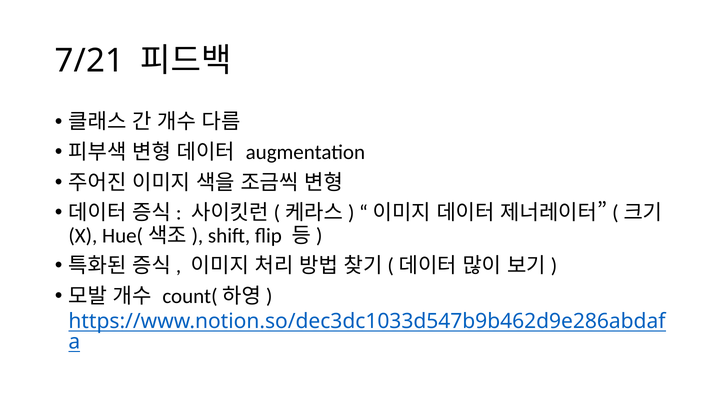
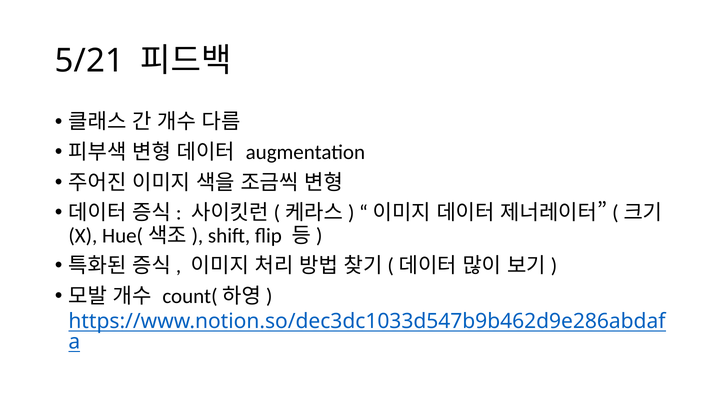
7/21: 7/21 -> 5/21 (89, 61)
